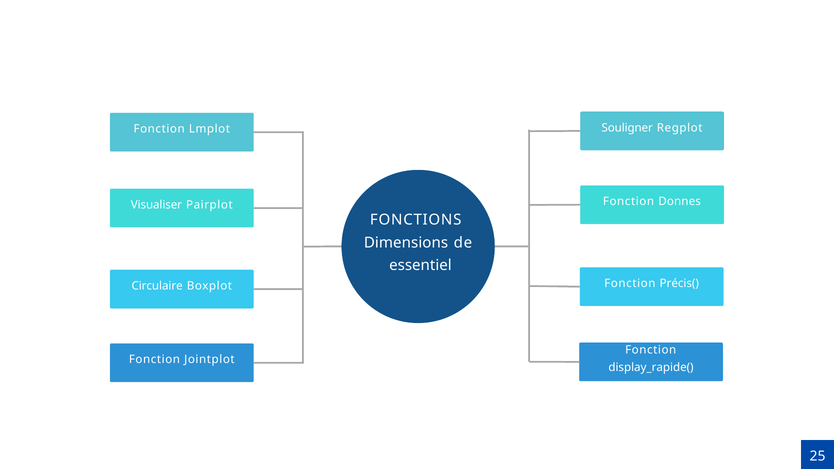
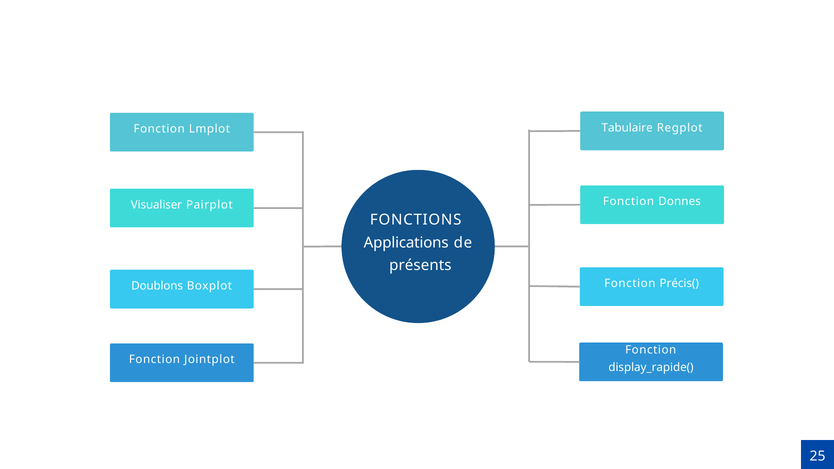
Souligner: Souligner -> Tabulaire (627, 128)
Dimensions: Dimensions -> Applications (406, 243)
essentiel: essentiel -> présents (420, 265)
Circulaire: Circulaire -> Doublons (157, 286)
